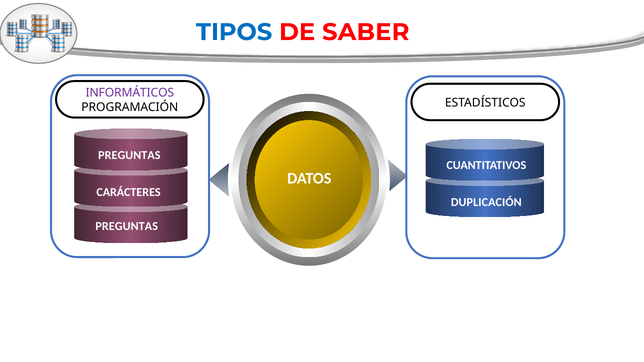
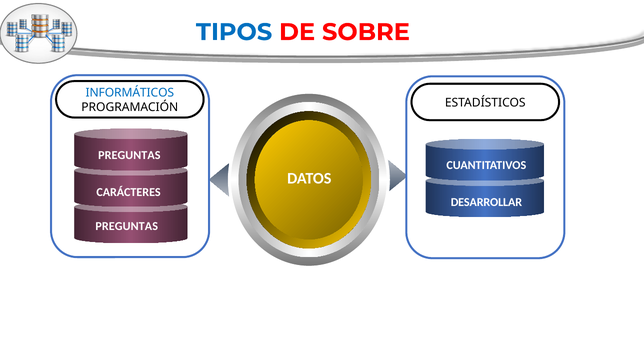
SABER: SABER -> SOBRE (366, 32)
INFORMÁTICOS colour: purple -> blue (130, 93)
DUPLICACIÓN: DUPLICACIÓN -> DESARROLLAR (486, 202)
